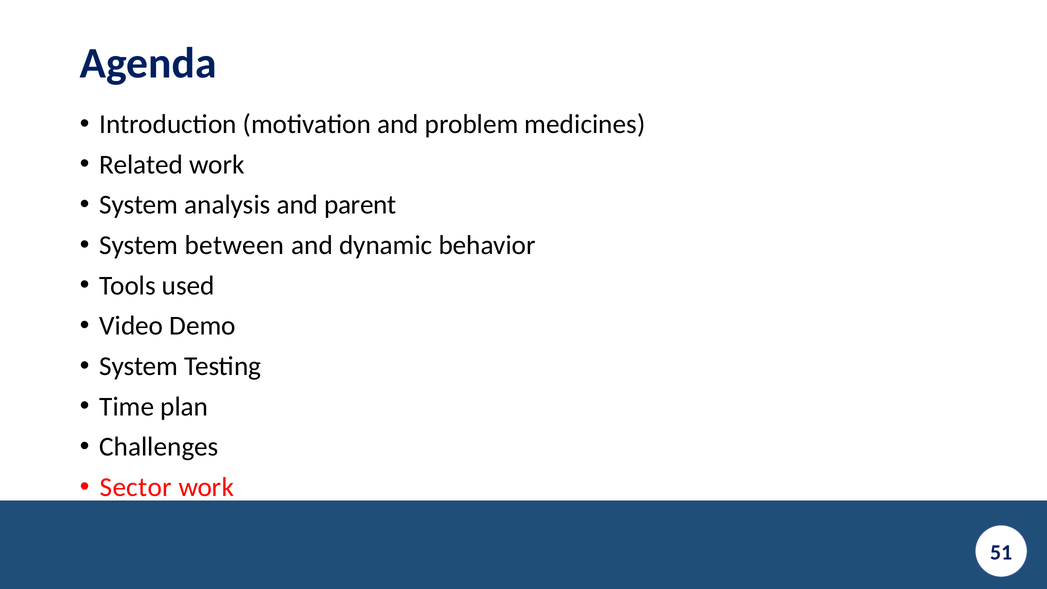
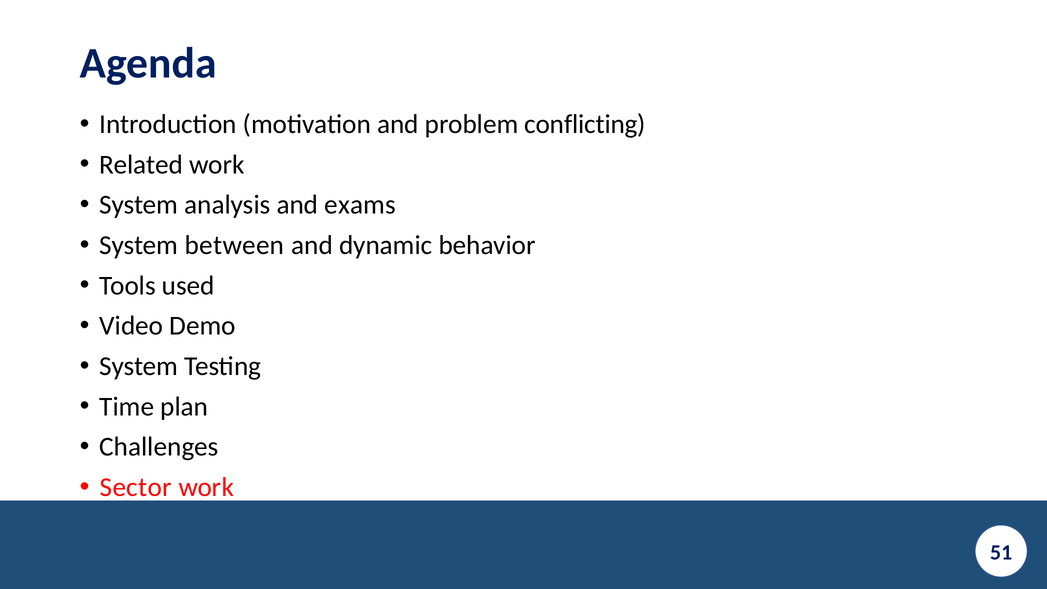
medicines: medicines -> conflicting (585, 124)
parent: parent -> exams (360, 205)
